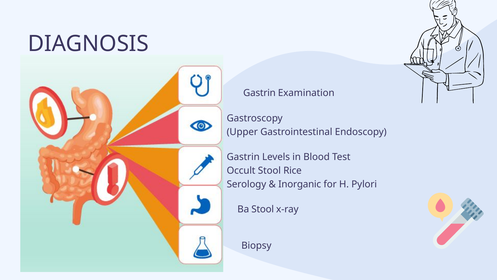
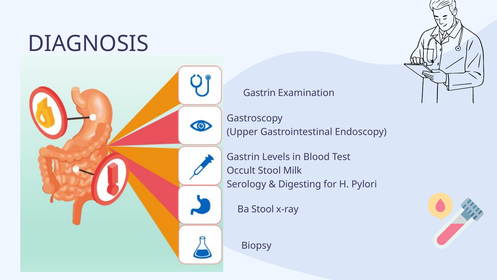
Rice: Rice -> Milk (293, 170)
Inorganic: Inorganic -> Digesting (300, 184)
